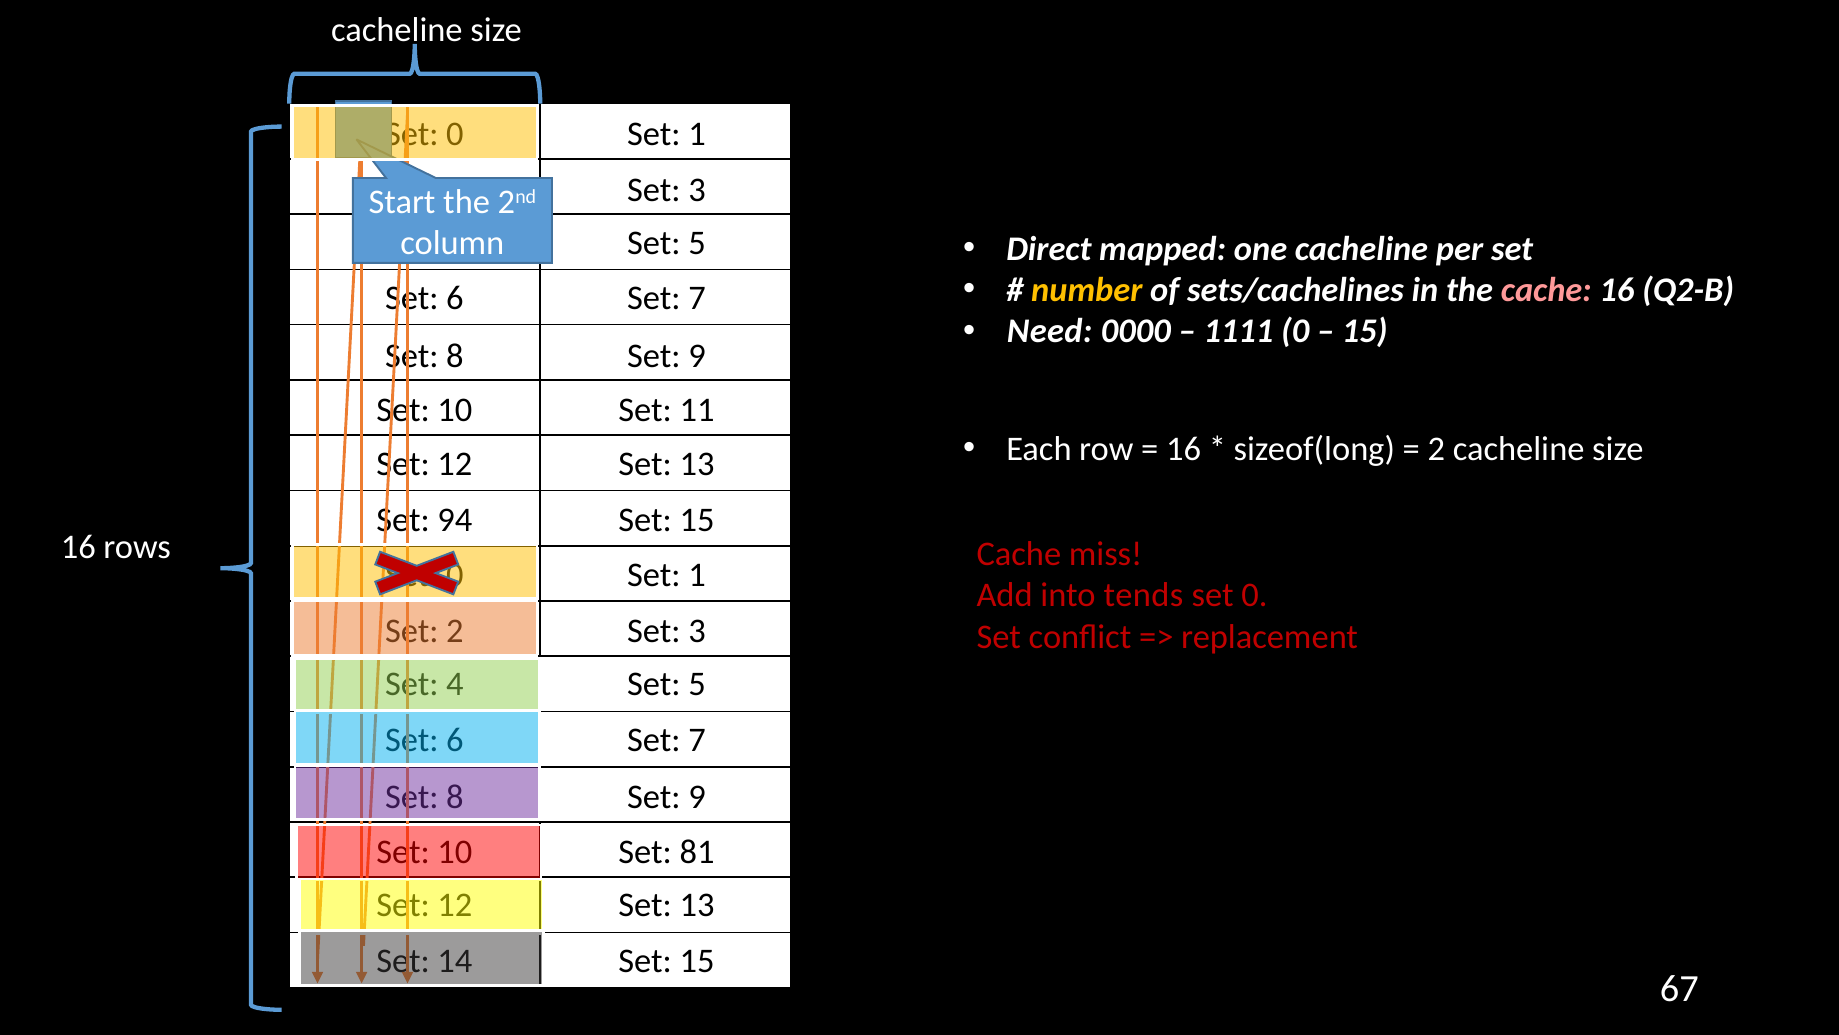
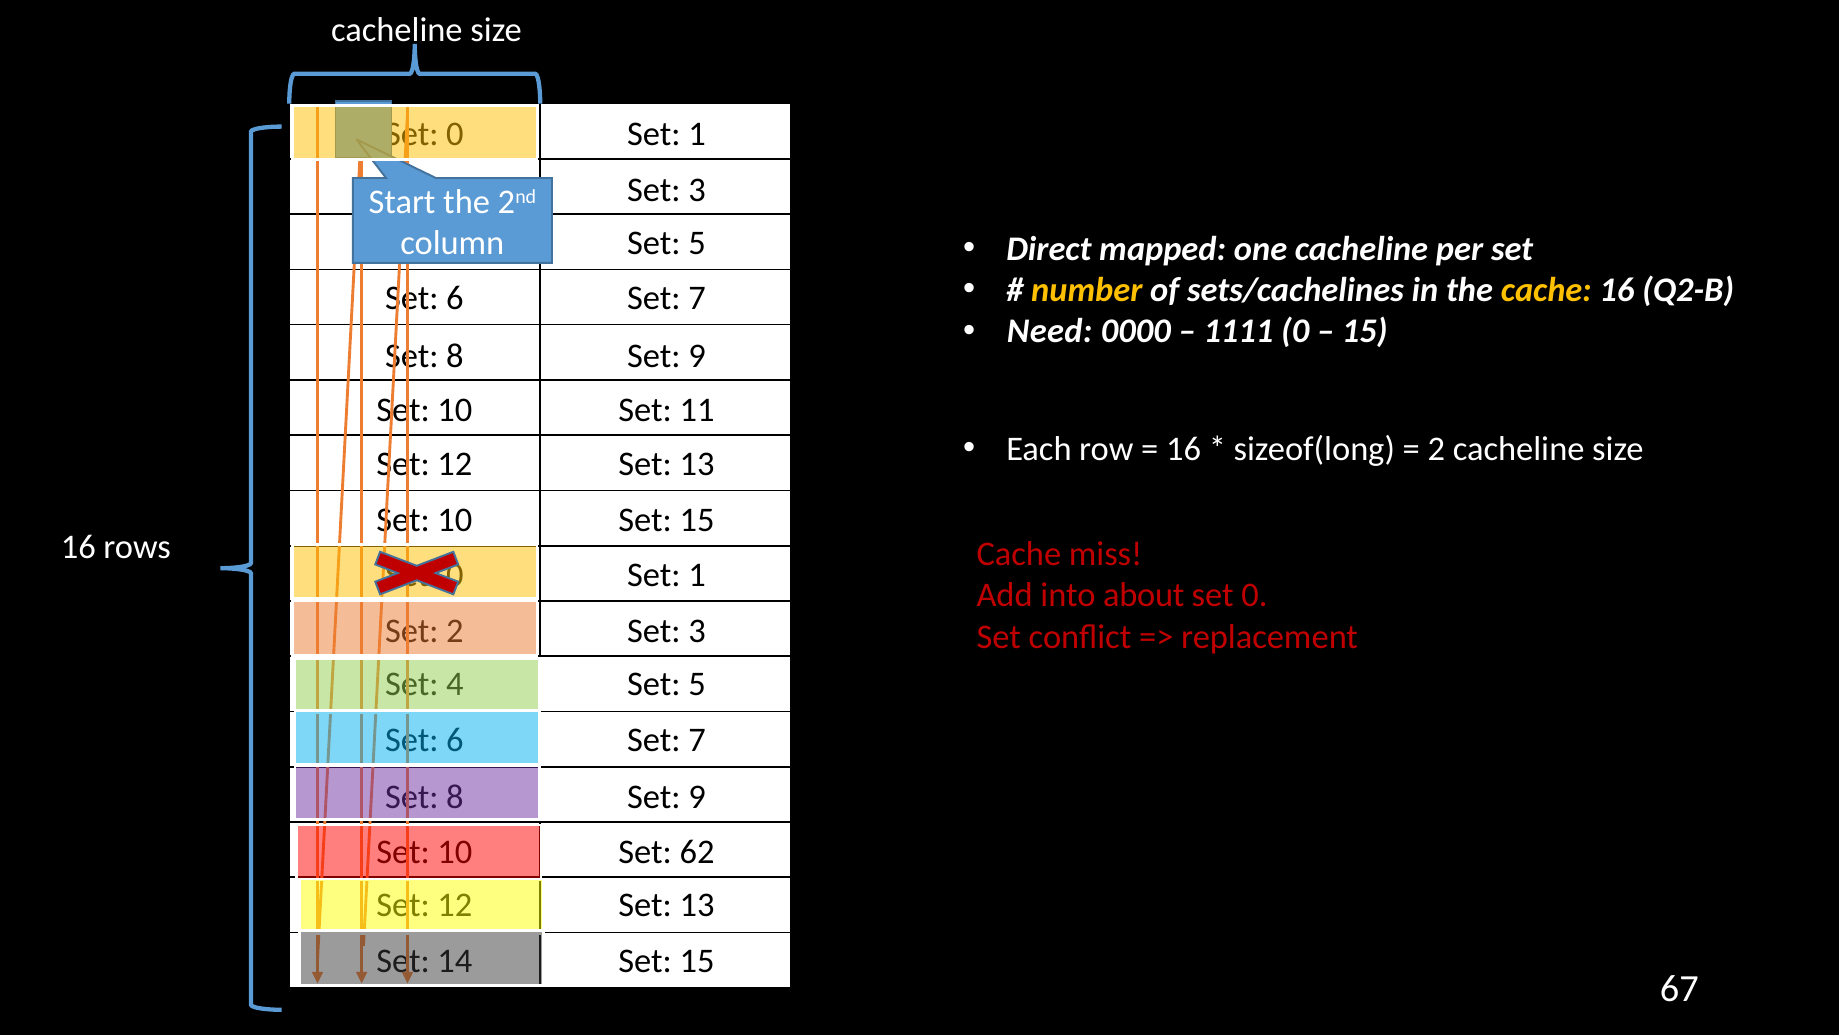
cache colour: pink -> yellow (1546, 290)
94: 94 -> 10 (455, 519)
tends: tends -> about (1144, 595)
81: 81 -> 62 (697, 851)
